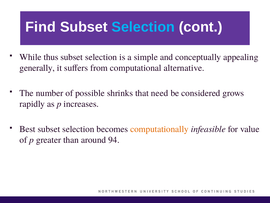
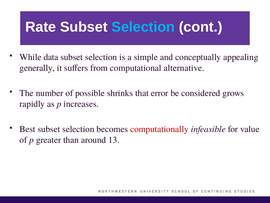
Find: Find -> Rate (41, 27)
thus: thus -> data (51, 57)
need: need -> error (160, 93)
computationally colour: orange -> red (159, 129)
94: 94 -> 13 (114, 140)
